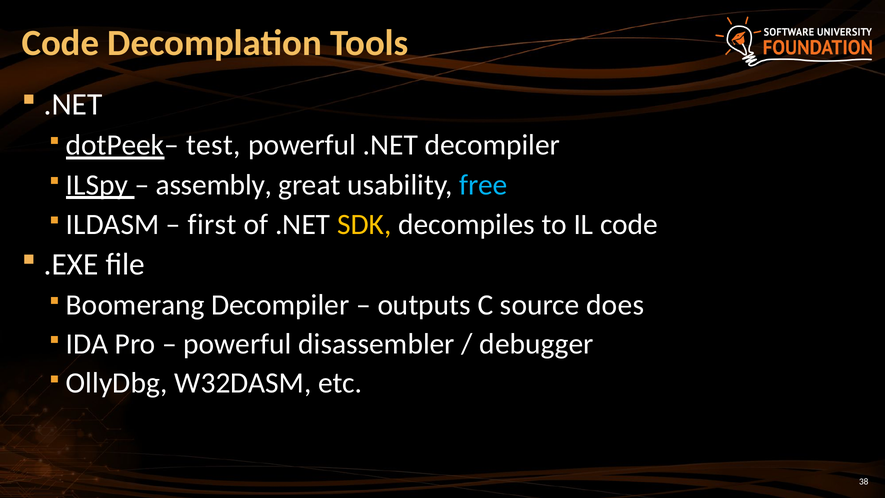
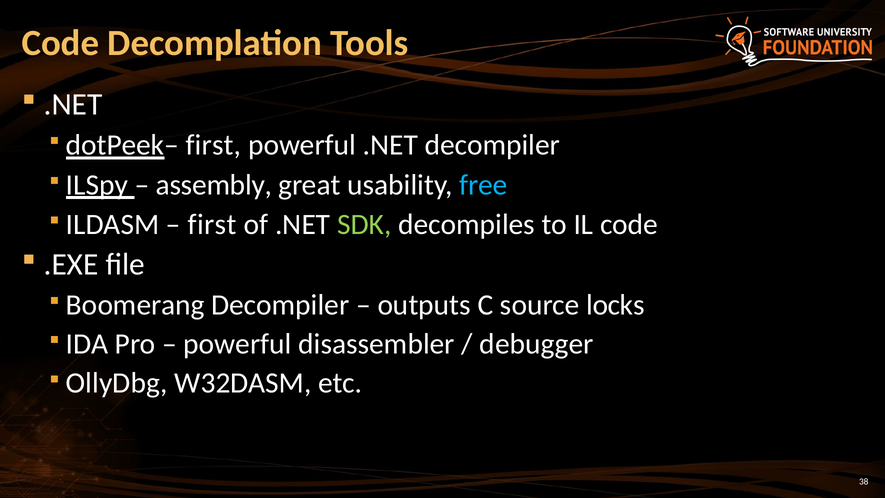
dotPeek– test: test -> first (214, 145)
SDK colour: yellow -> light green (364, 224)
does: does -> locks (615, 305)
